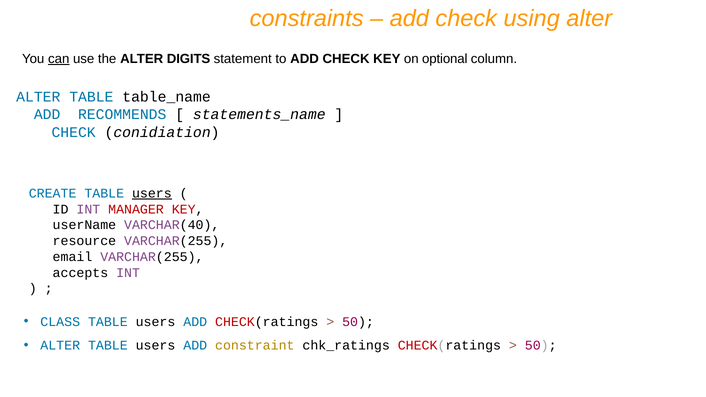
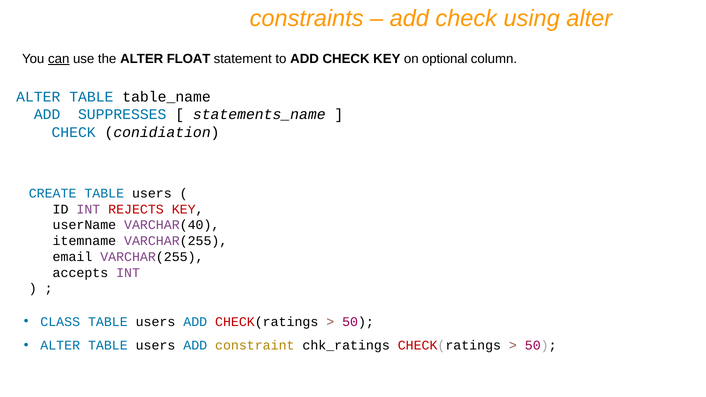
DIGITS: DIGITS -> FLOAT (189, 59)
RECOMMENDS: RECOMMENDS -> SUPPRESSES (122, 115)
users underline: present -> none (152, 193)
MANAGER: MANAGER -> REJECTS (136, 209)
resource: resource -> itemname (84, 241)
